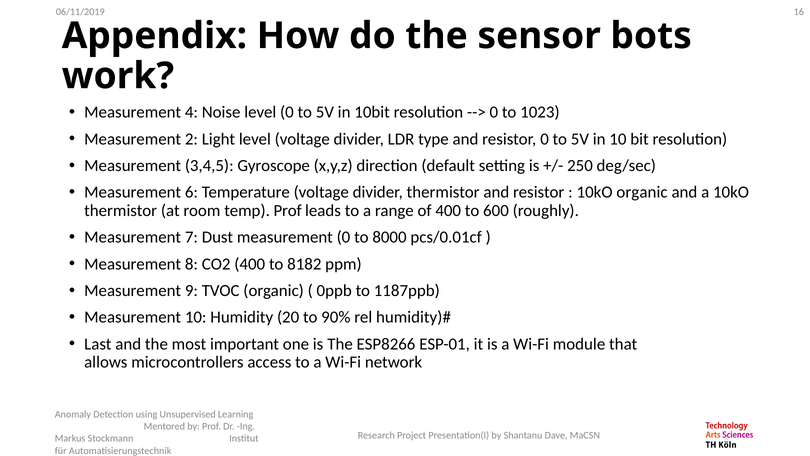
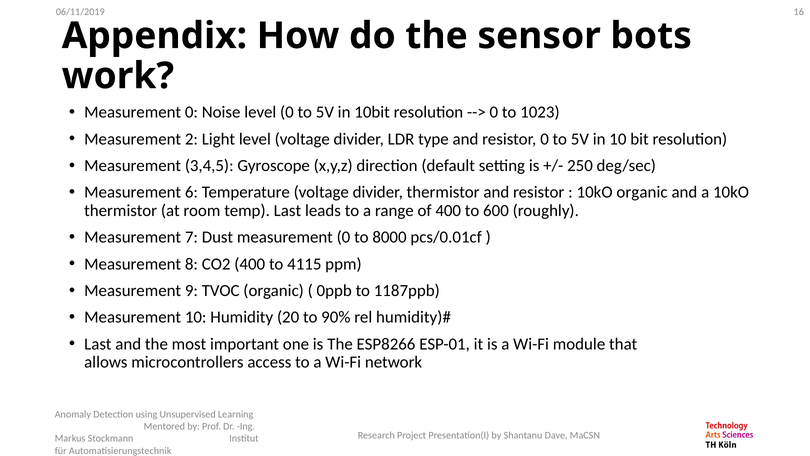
4: 4 -> 0 (191, 112)
temp Prof: Prof -> Last (288, 210)
8182: 8182 -> 4115 (304, 264)
